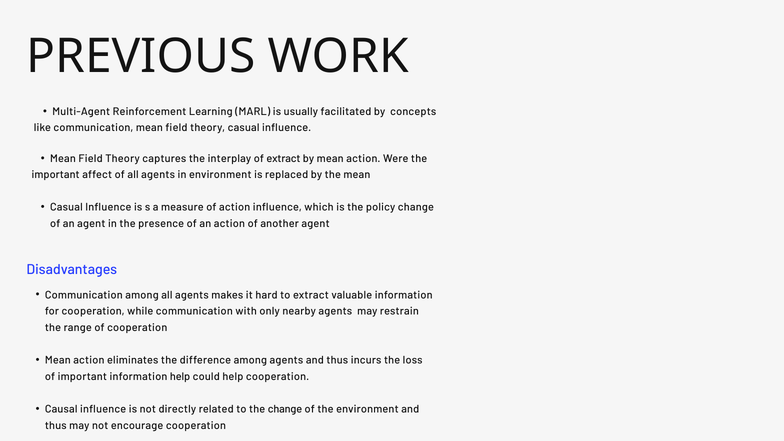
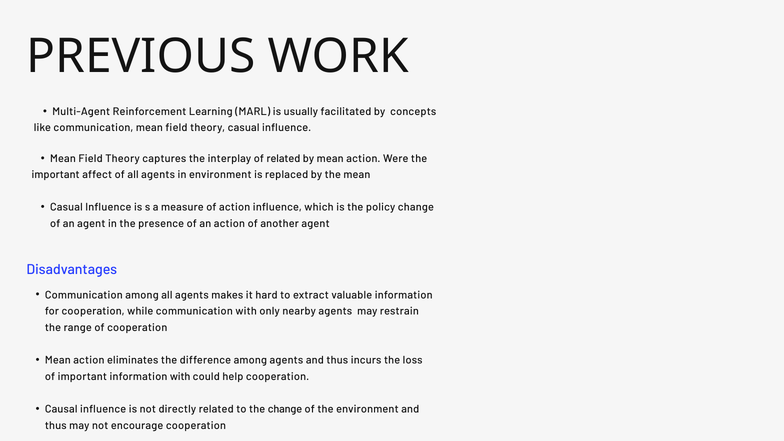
of extract: extract -> related (283, 159)
information help: help -> with (180, 377)
